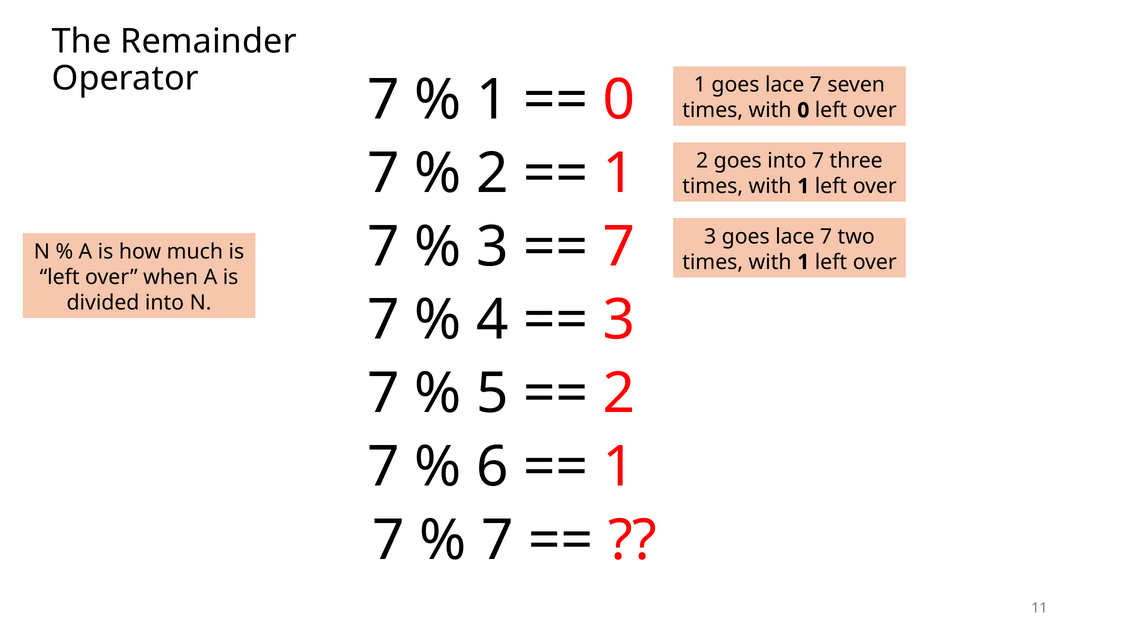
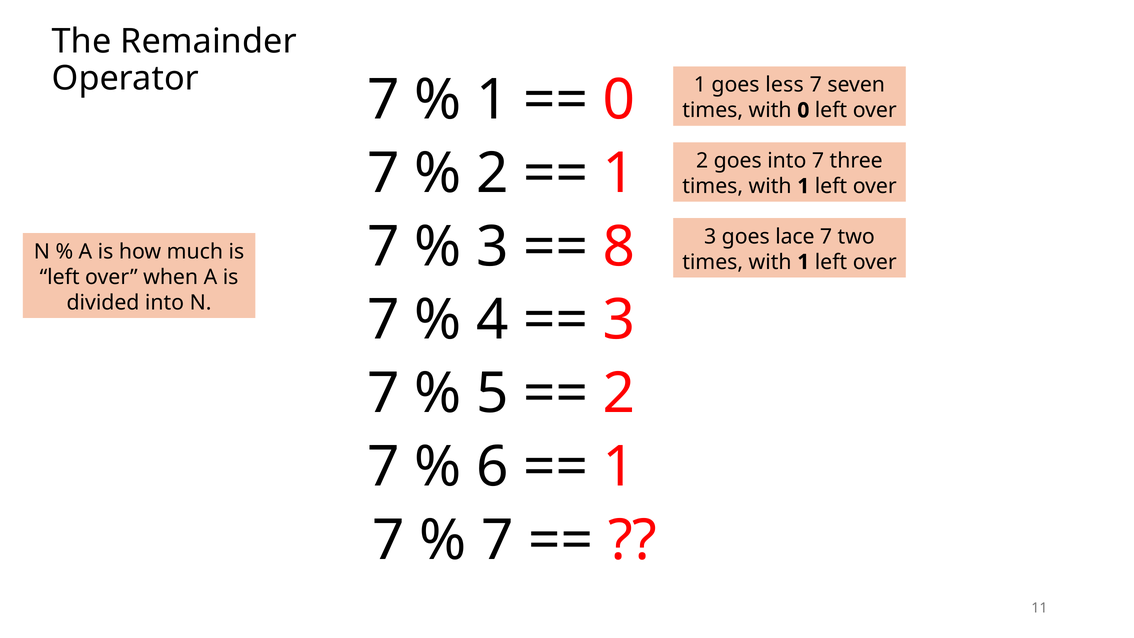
1 goes lace: lace -> less (785, 85)
7: 7 -> 8 (619, 247)
